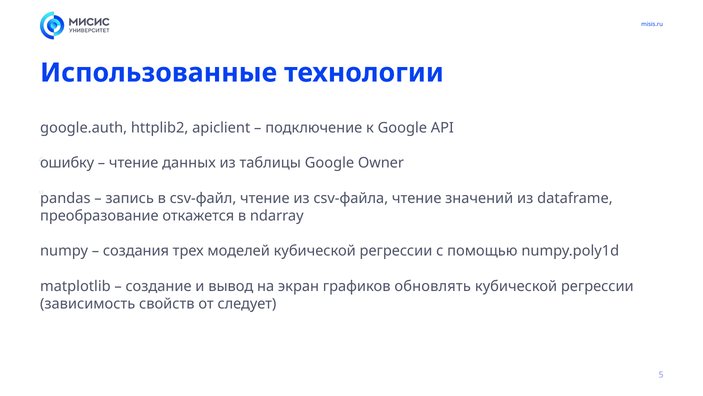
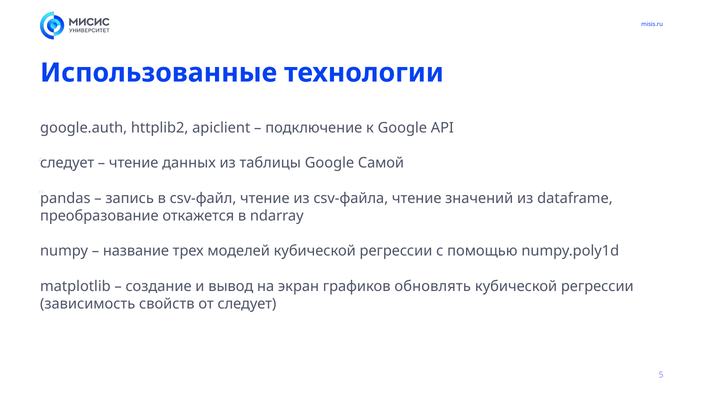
ошибку: ошибку -> следует (67, 163)
Owner: Owner -> Самой (381, 163)
создания: создания -> название (136, 251)
